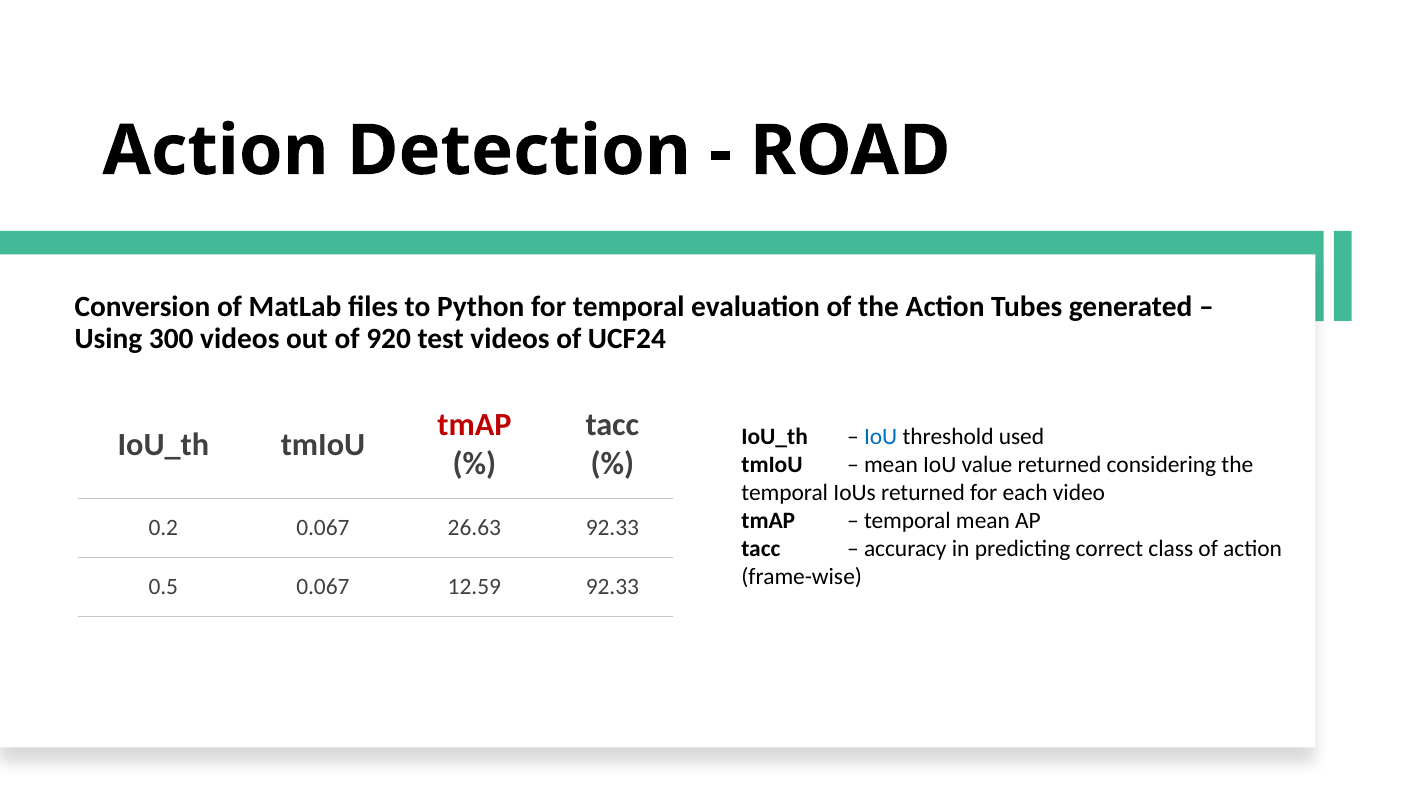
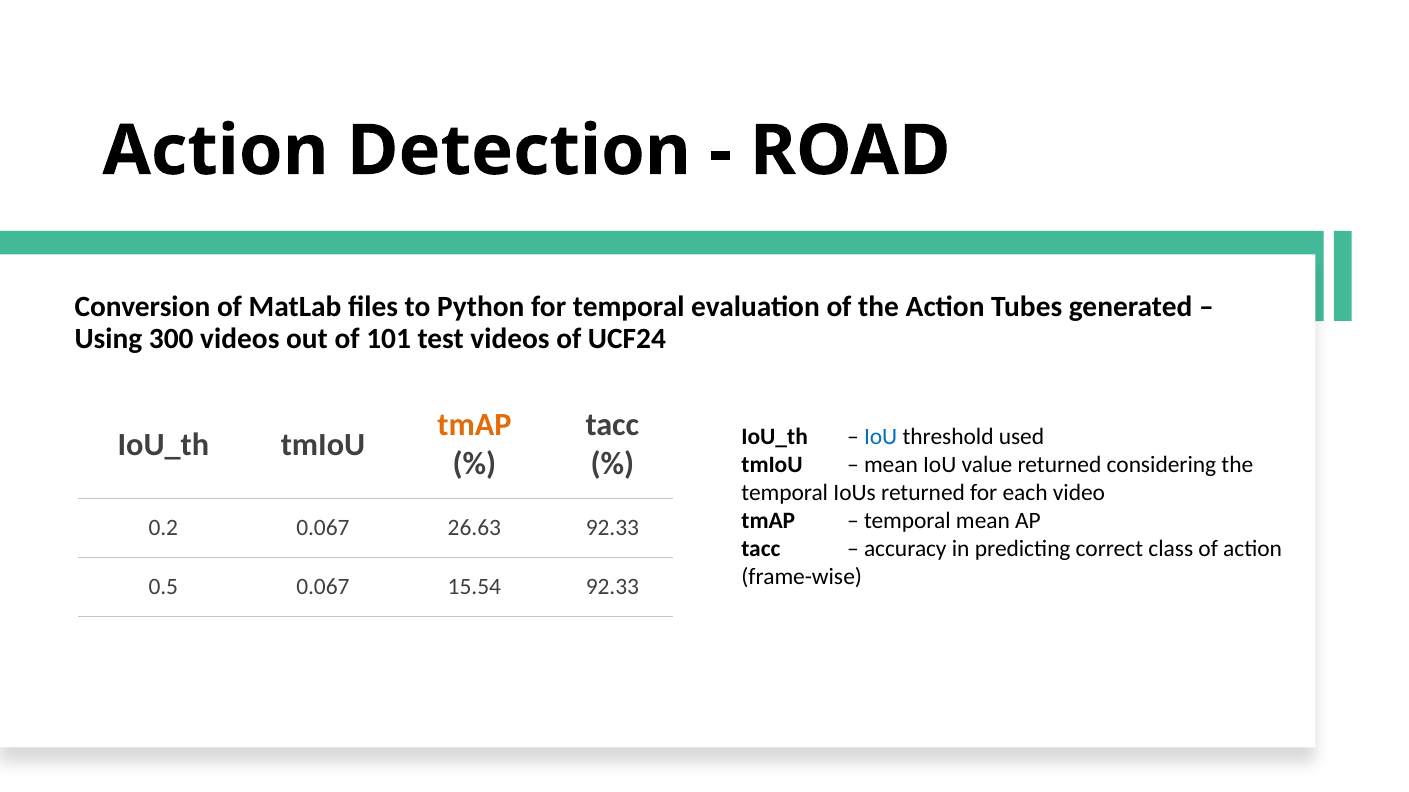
920: 920 -> 101 (389, 339)
tmAP colour: red -> orange (474, 425)
12.59: 12.59 -> 15.54 (474, 587)
